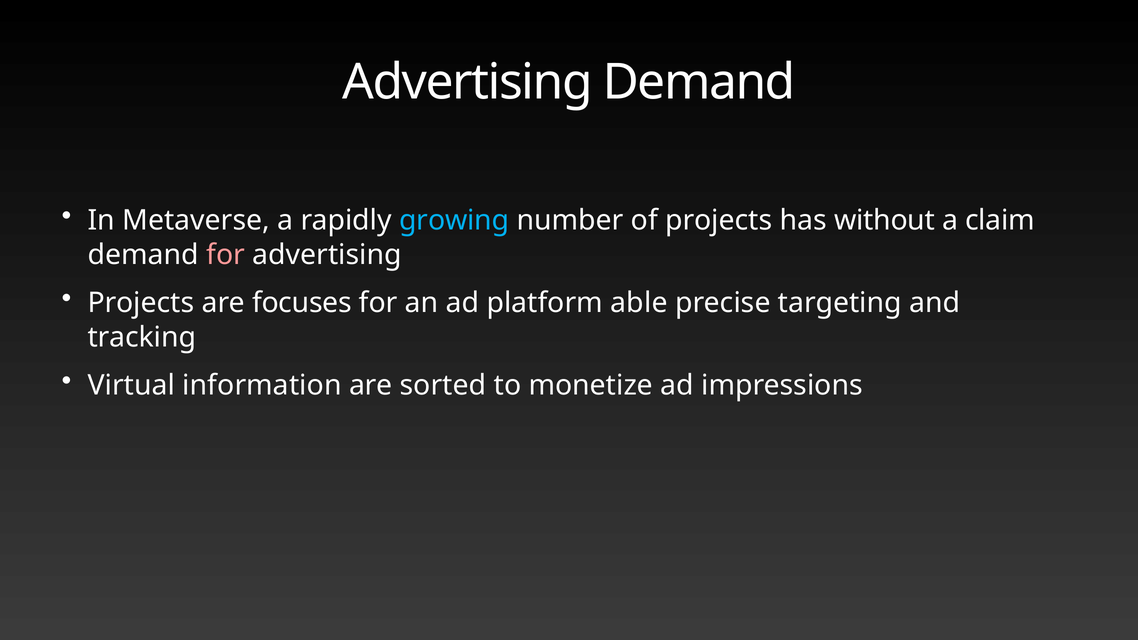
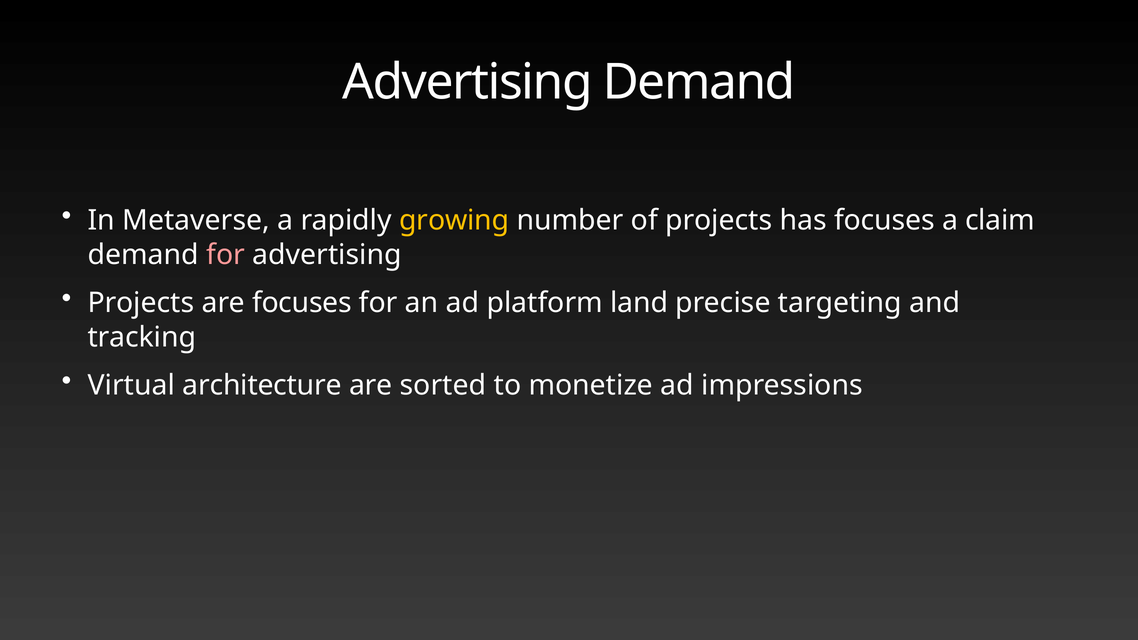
growing colour: light blue -> yellow (454, 221)
has without: without -> focuses (884, 221)
able: able -> land (639, 303)
information: information -> architecture (262, 386)
